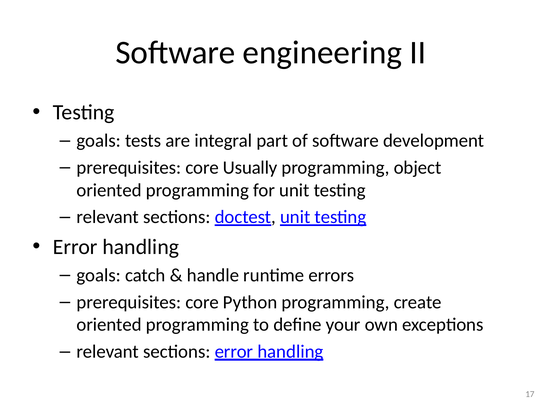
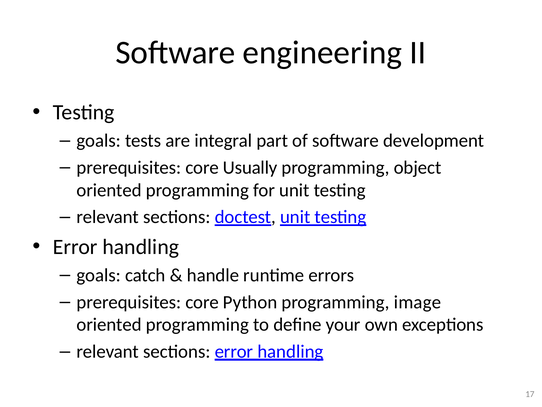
create: create -> image (417, 302)
